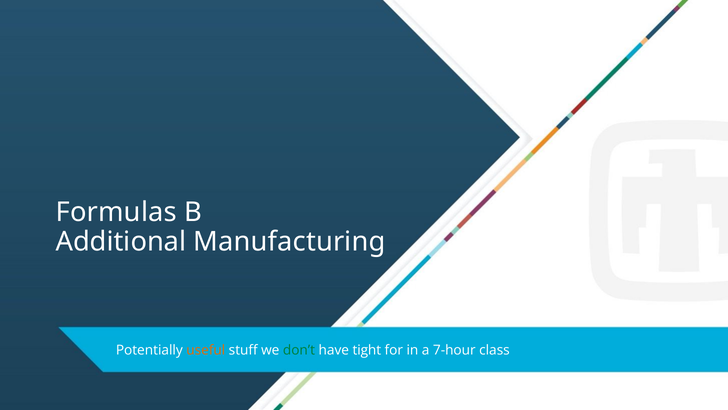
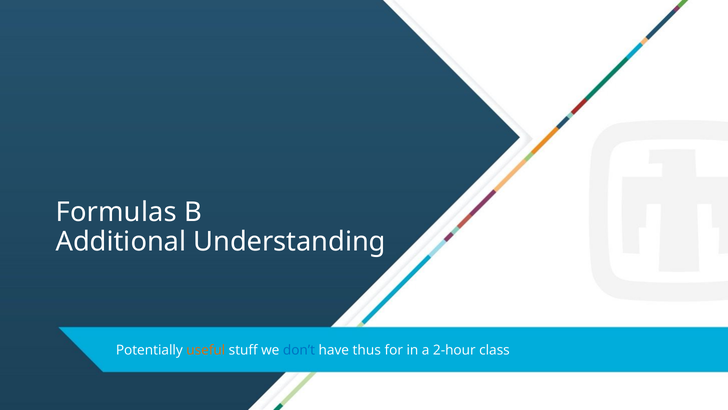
Manufacturing: Manufacturing -> Understanding (290, 242)
don’t colour: green -> blue (299, 350)
tight: tight -> thus (367, 350)
7-hour: 7-hour -> 2-hour (454, 350)
